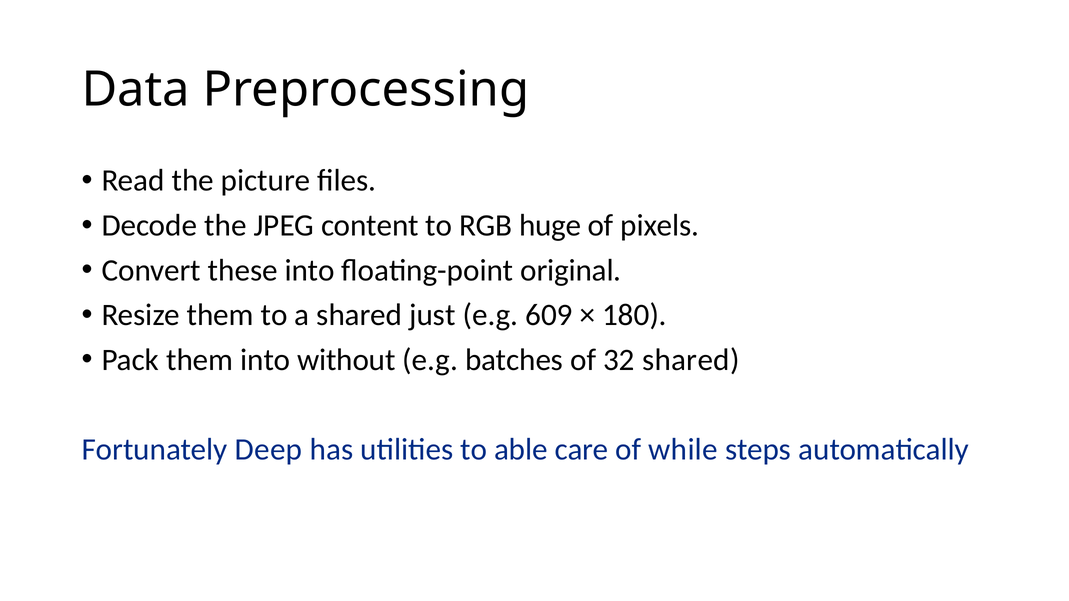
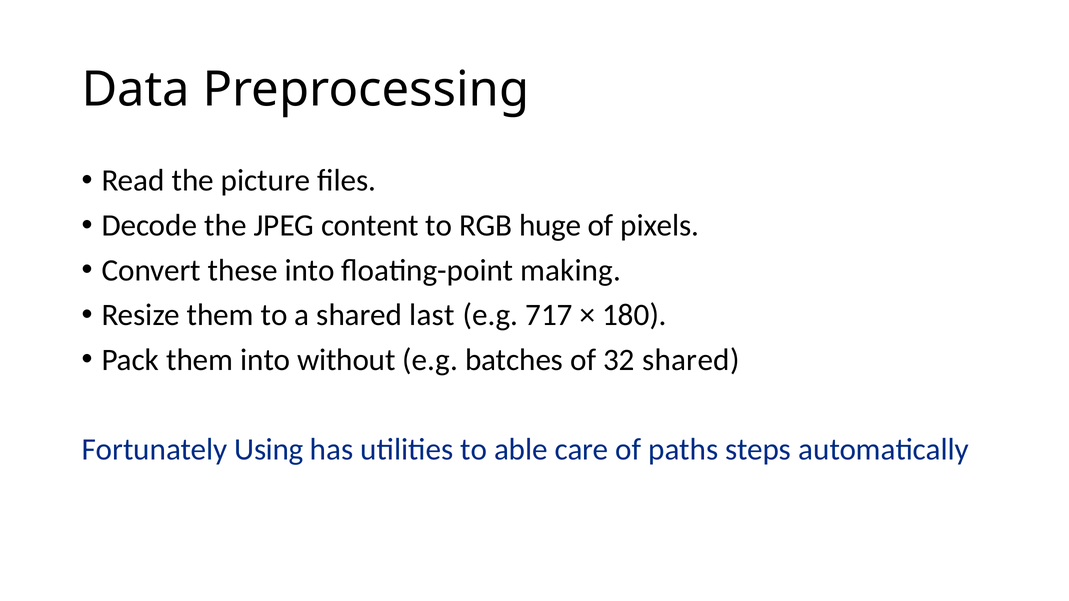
original: original -> making (571, 270)
just: just -> last (432, 315)
609: 609 -> 717 (549, 315)
Deep: Deep -> Using (269, 450)
while: while -> paths (683, 450)
